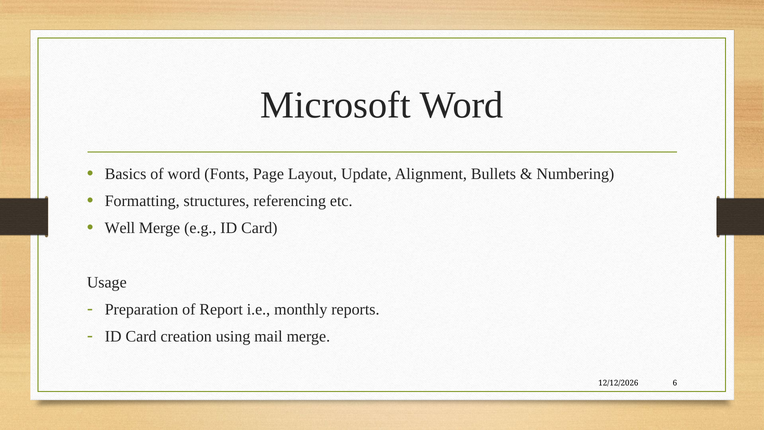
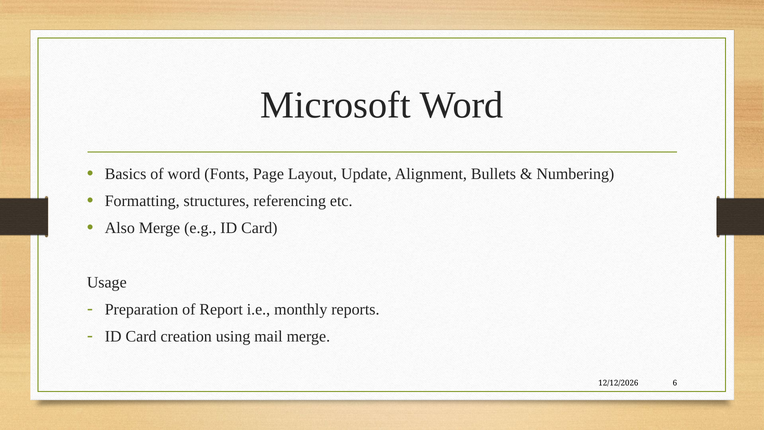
Well: Well -> Also (120, 228)
